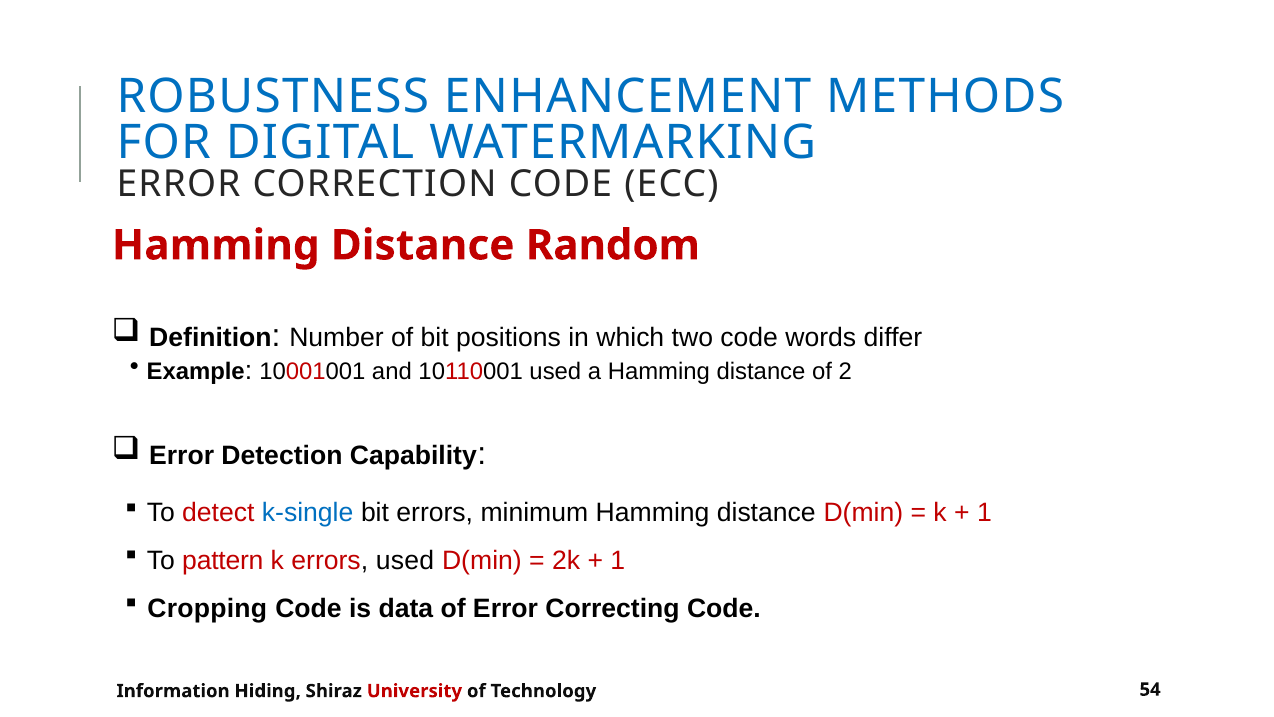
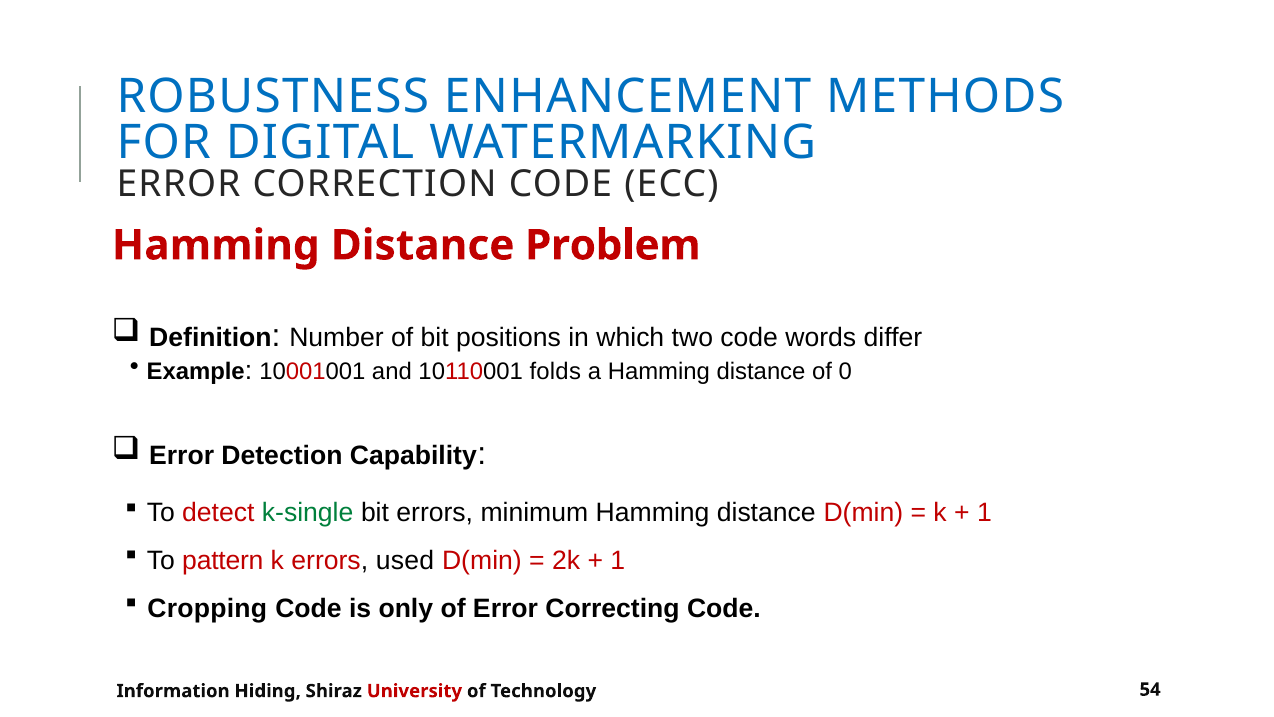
Random: Random -> Problem (613, 245)
10110001 used: used -> folds (555, 371)
2: 2 -> 0 (845, 371)
k-single colour: blue -> green (308, 512)
data: data -> only (406, 608)
